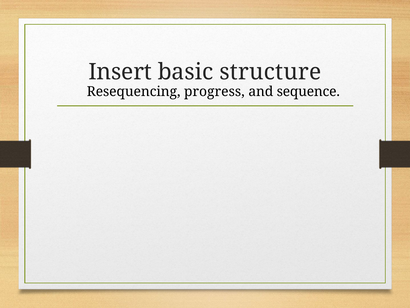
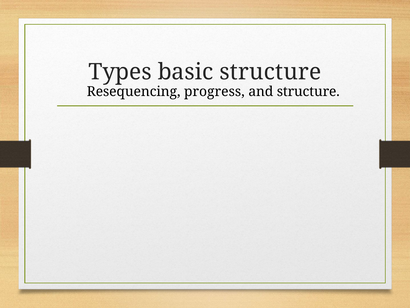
Insert: Insert -> Types (120, 72)
and sequence: sequence -> structure (308, 91)
